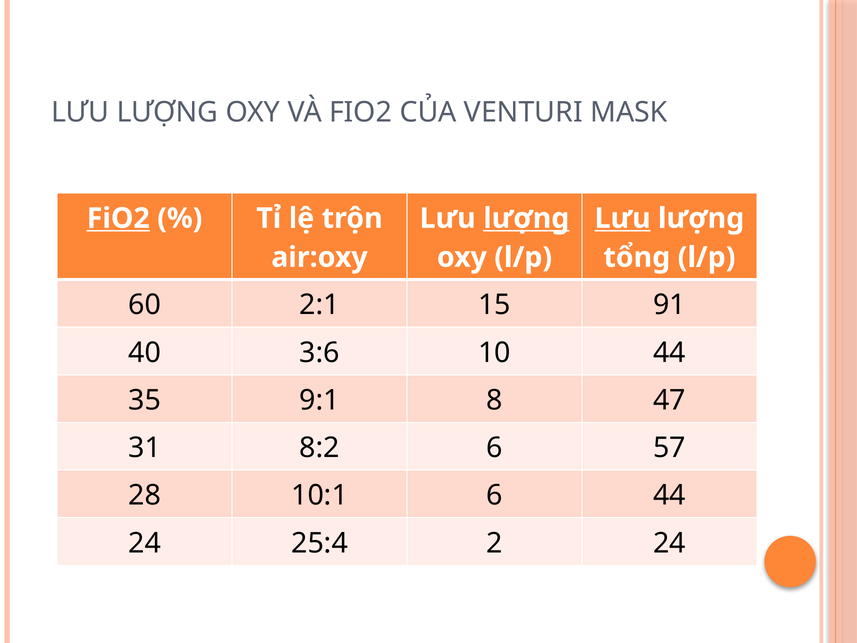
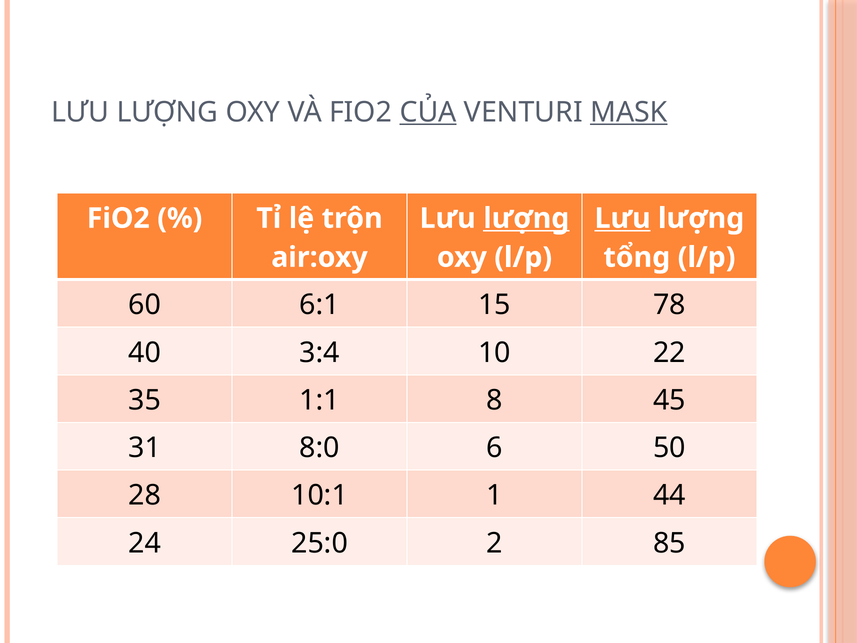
CỦA underline: none -> present (428, 112)
MASK underline: none -> present (629, 112)
FiO2 underline: present -> none (118, 218)
2:1: 2:1 -> 6:1 (320, 305)
91: 91 -> 78 (669, 305)
3:6: 3:6 -> 3:4 (320, 352)
10 44: 44 -> 22 (669, 352)
9:1: 9:1 -> 1:1 (320, 400)
47: 47 -> 45 (669, 400)
8:2: 8:2 -> 8:0 (320, 448)
57: 57 -> 50 (669, 448)
10:1 6: 6 -> 1 (495, 495)
25:4: 25:4 -> 25:0 (320, 543)
2 24: 24 -> 85 (669, 543)
